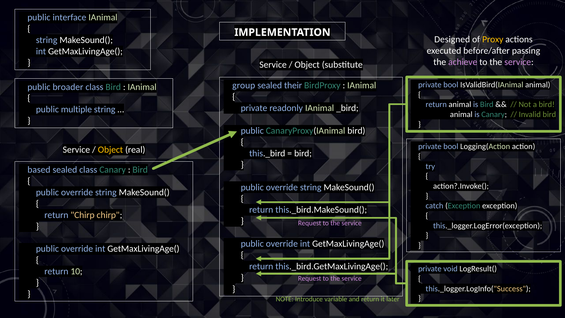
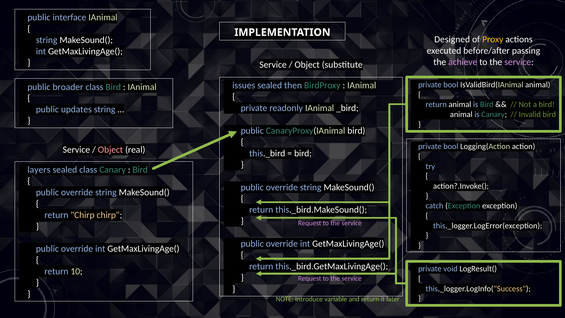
group: group -> issues (244, 85)
their: their -> then (293, 85)
multiple: multiple -> updates (76, 109)
Object colour: yellow -> pink (110, 150)
based: based -> layers (39, 170)
